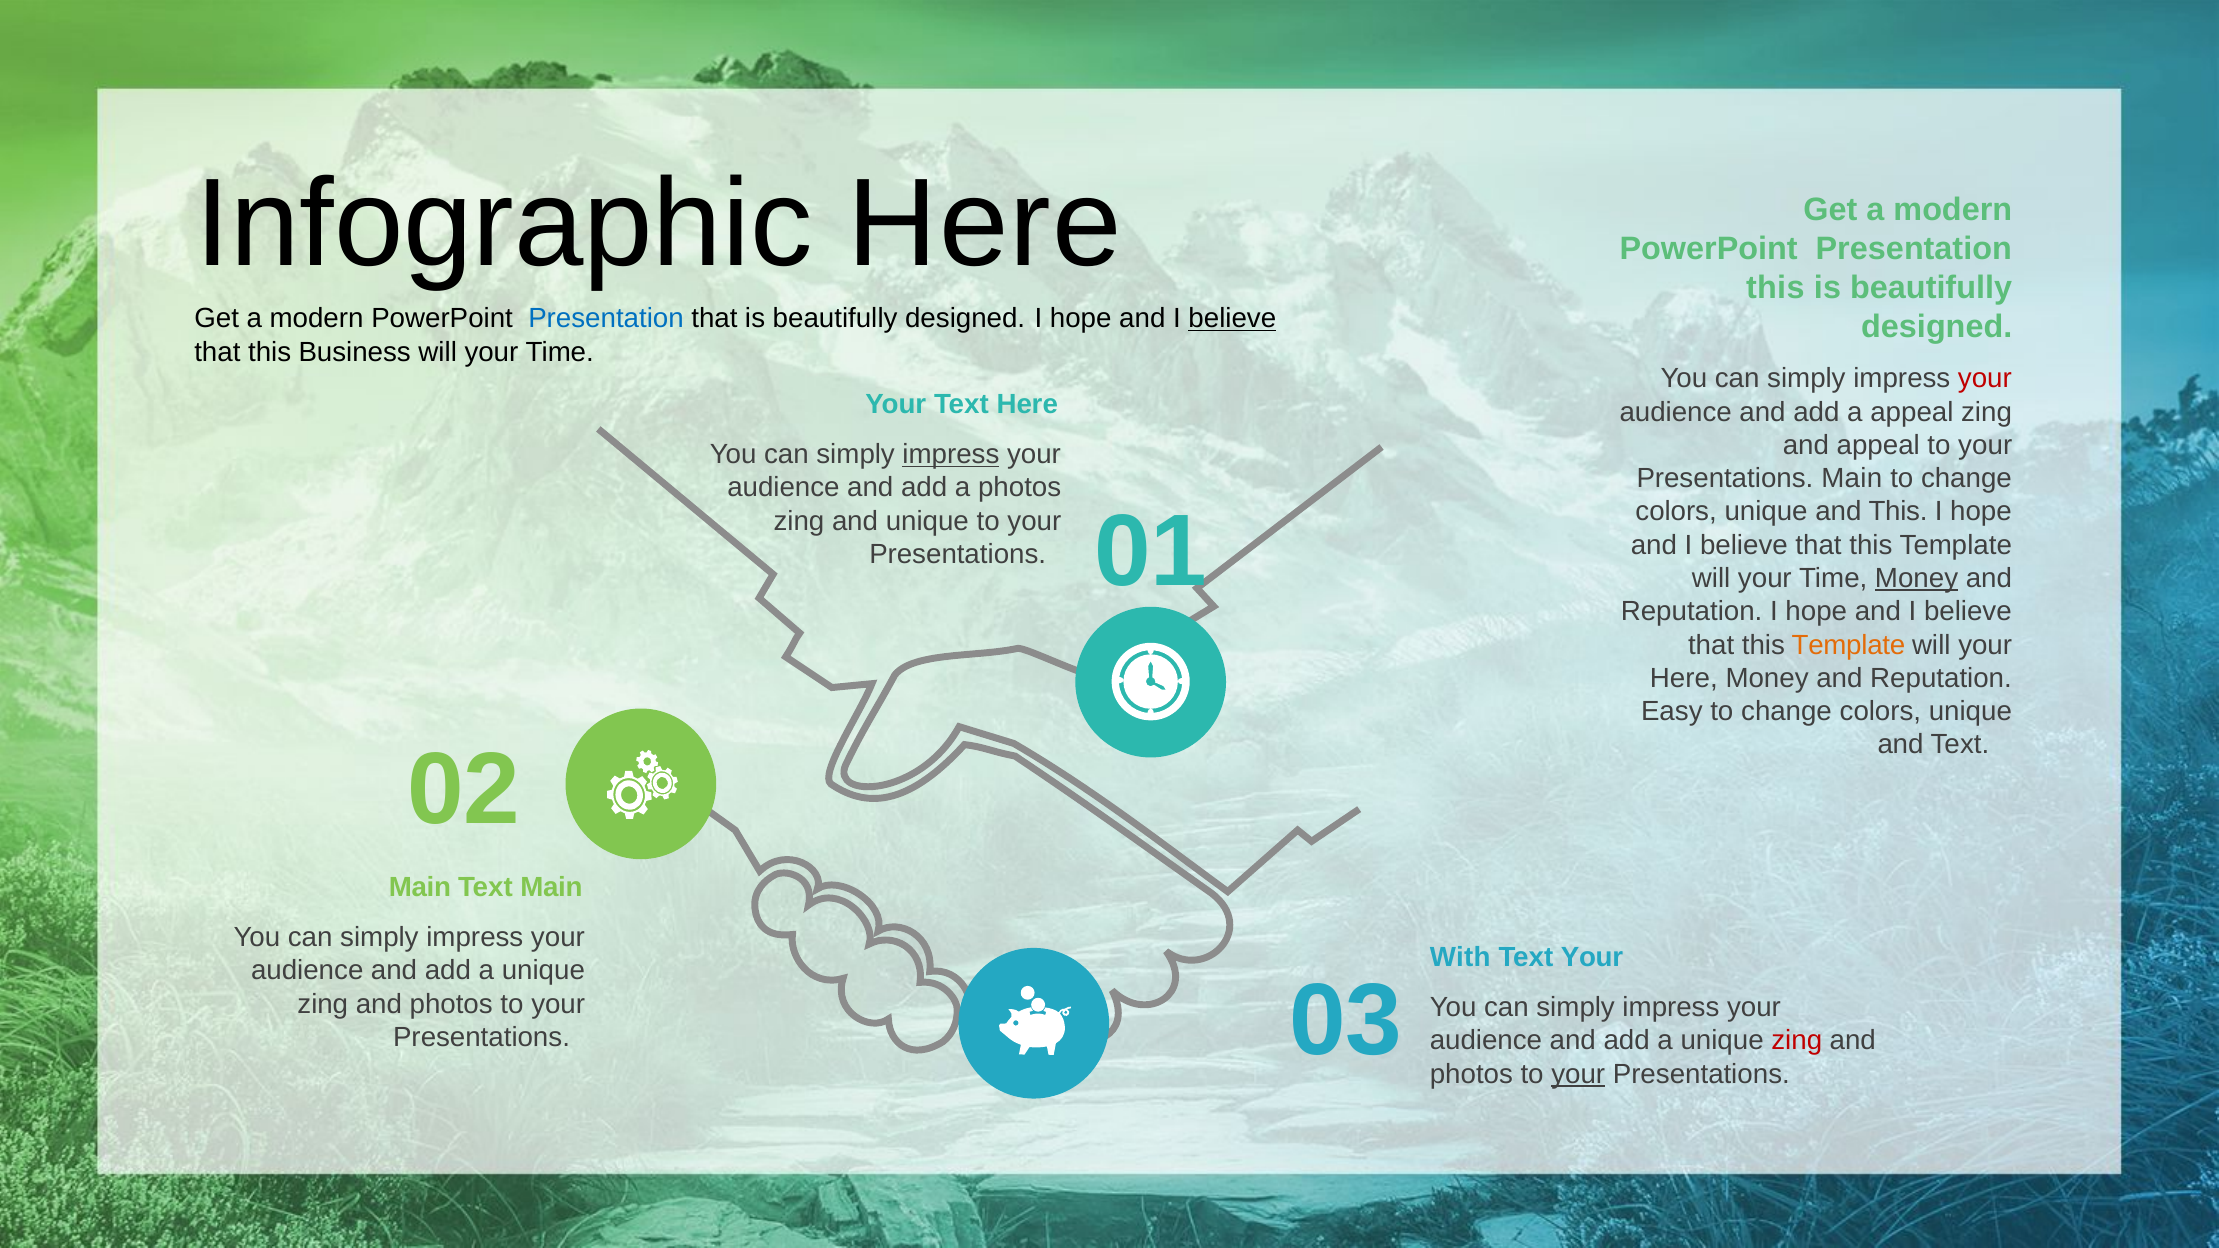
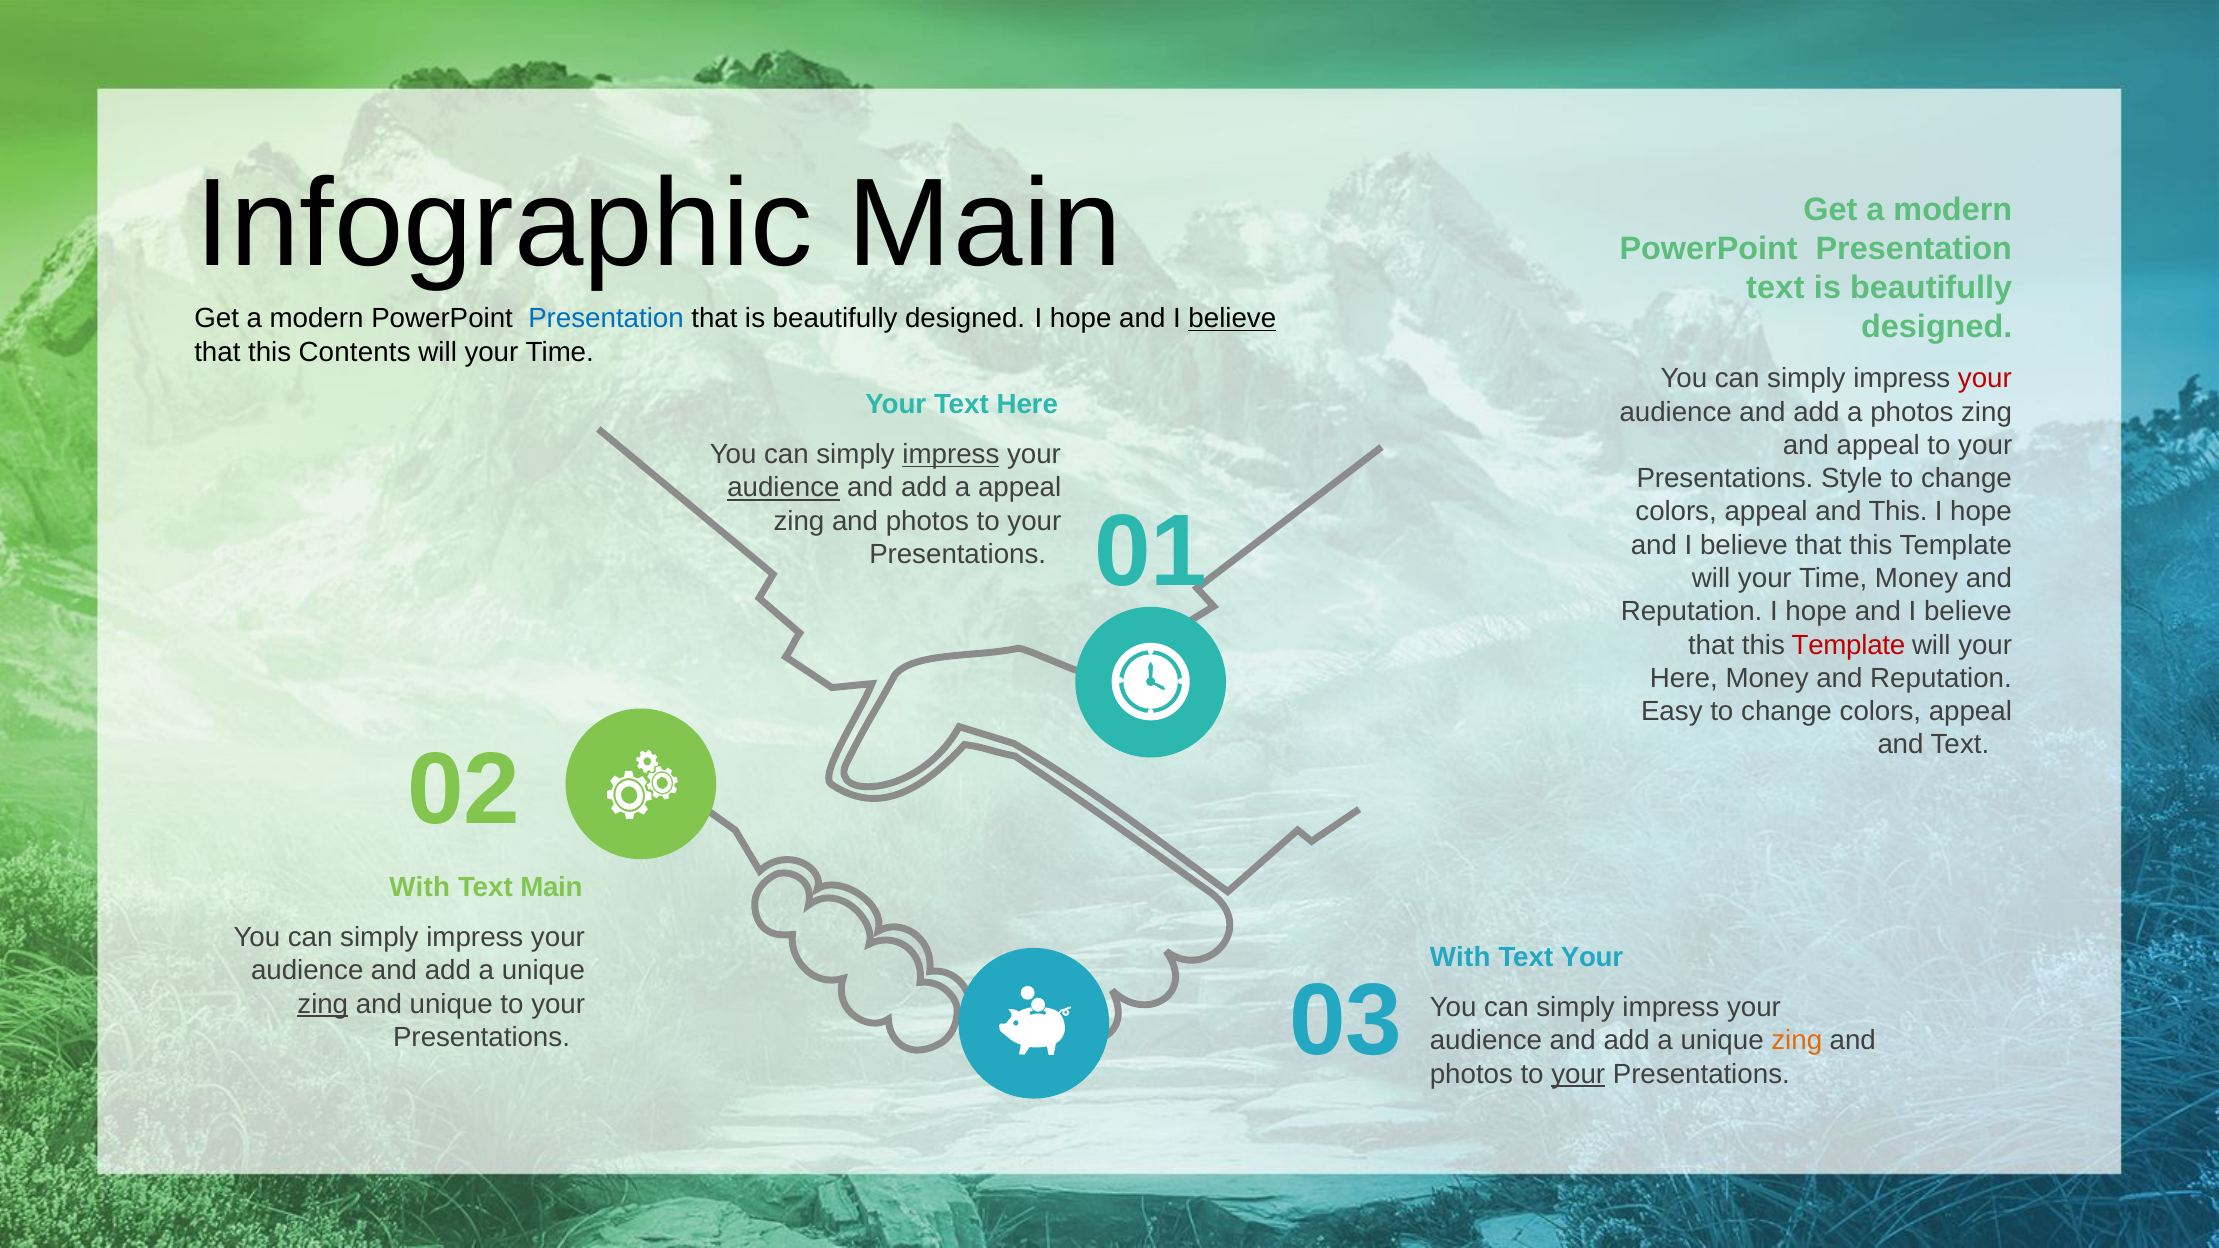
Infographic Here: Here -> Main (985, 225)
this: this -> text (1775, 288)
Business: Business -> Contents (355, 352)
a appeal: appeal -> photos (1912, 412)
Main: Main -> Style (1852, 479)
audience underline: none -> present (783, 488)
a photos: photos -> appeal (1020, 488)
unique: unique -> appeal (1766, 512)
unique: unique -> photos (927, 521)
Money underline: present -> none (1917, 578)
Template colour: orange -> red (1848, 645)
unique: unique -> appeal (1970, 712)
Main: Main -> With (420, 887)
zing underline: none -> present (323, 1004)
photos: photos -> unique (451, 1004)
zing colour: red -> orange (1797, 1041)
